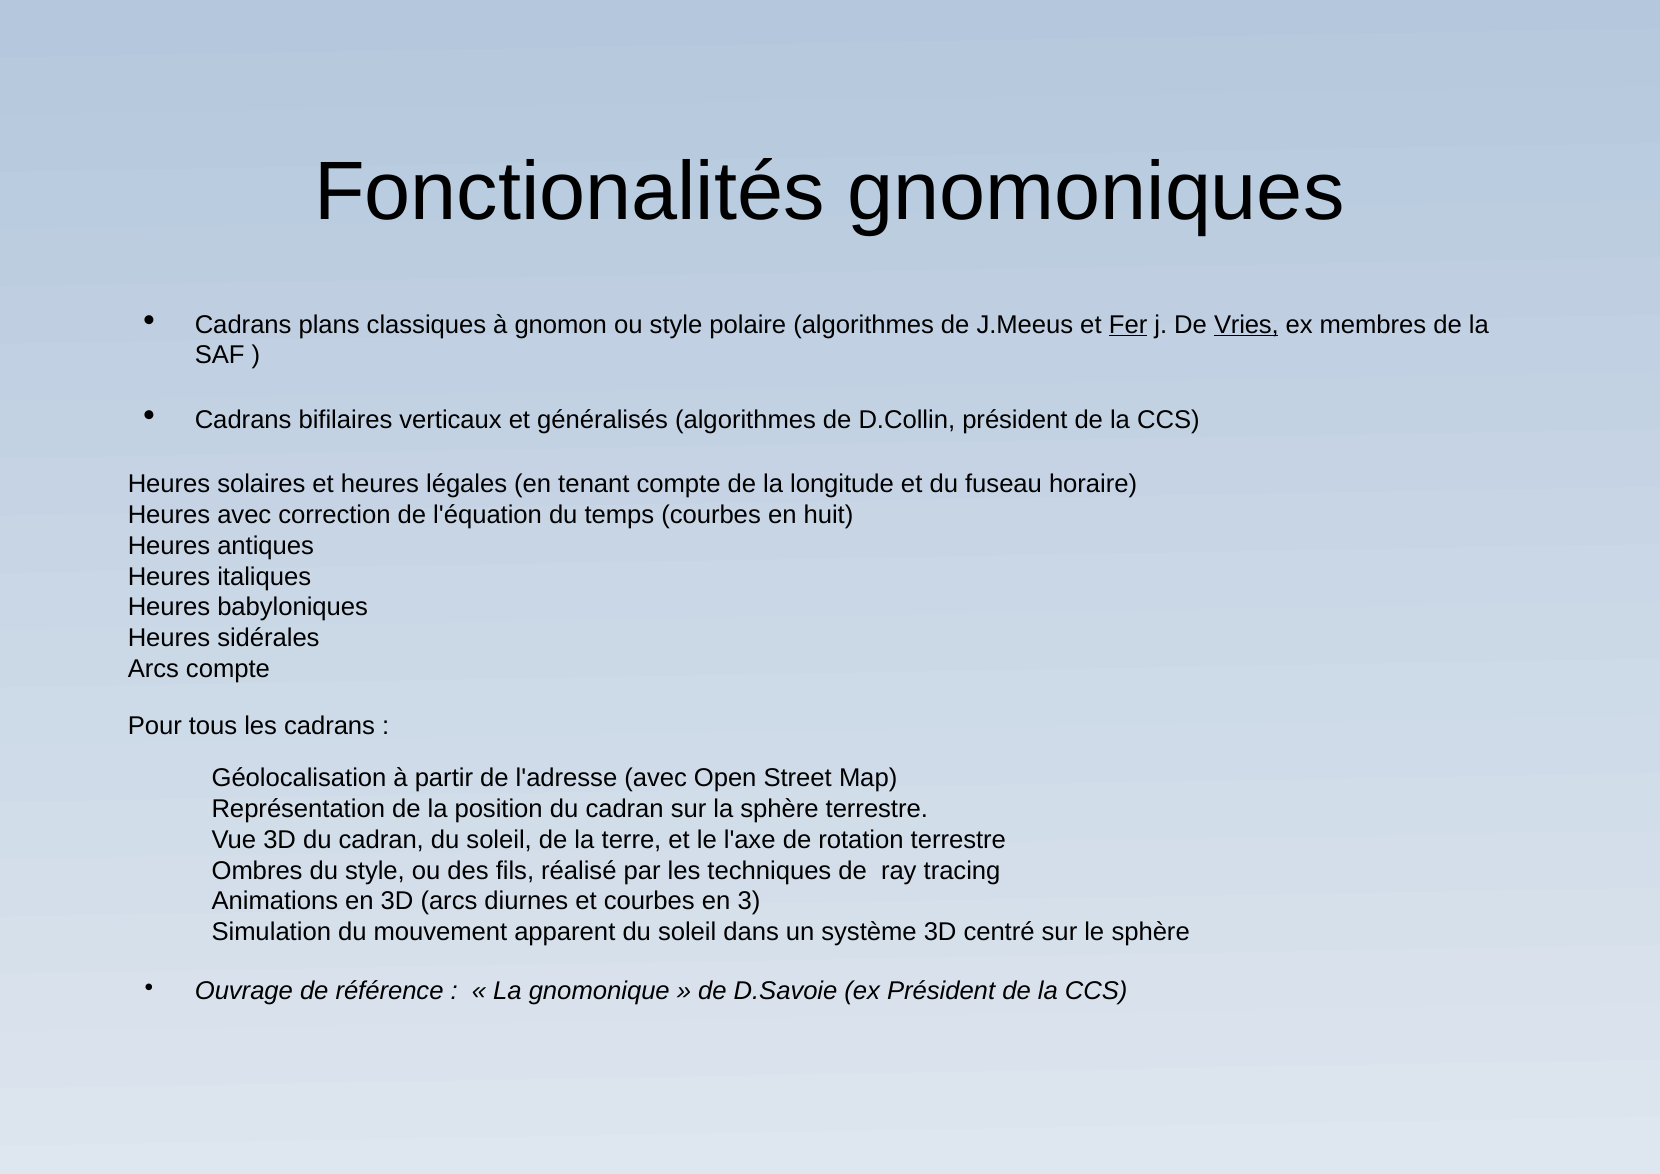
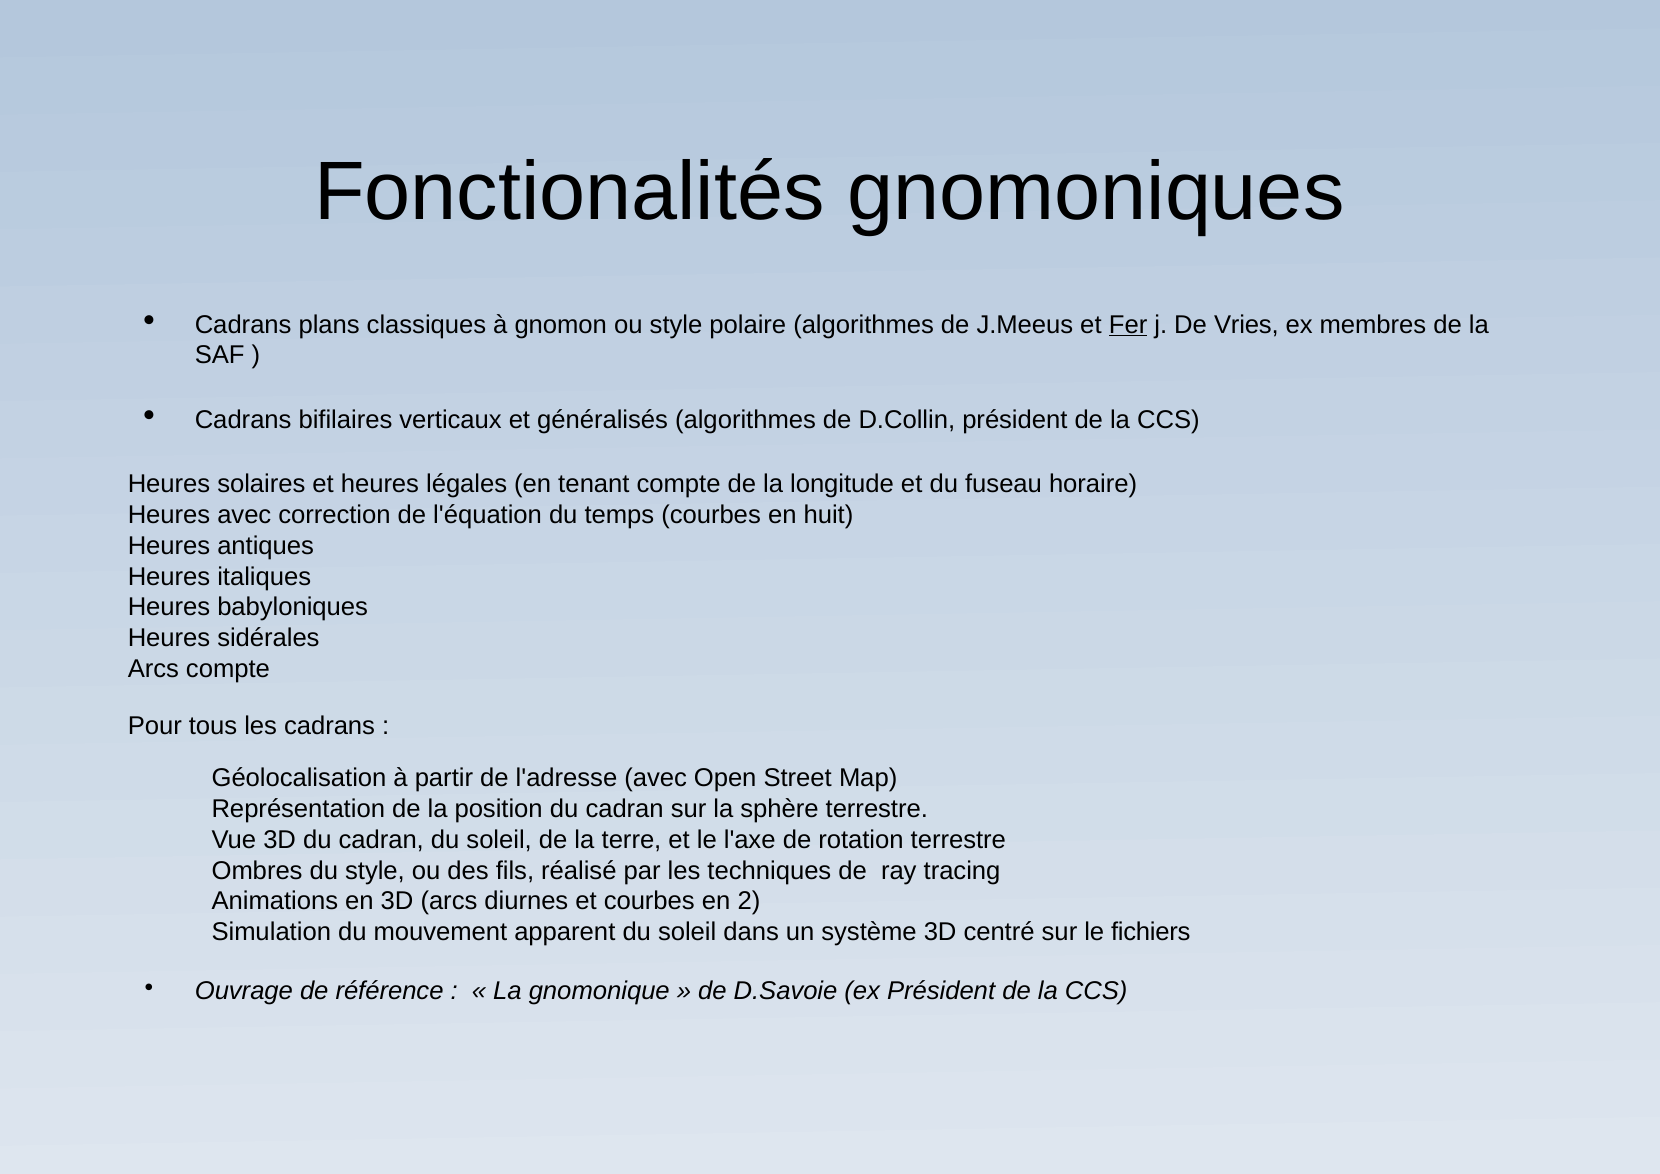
Vries underline: present -> none (1246, 325)
3: 3 -> 2 (749, 901)
le sphère: sphère -> fichiers (1151, 932)
